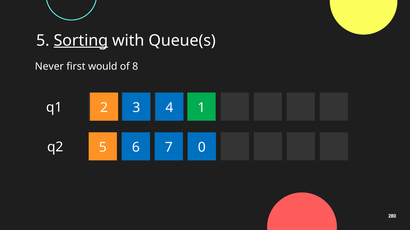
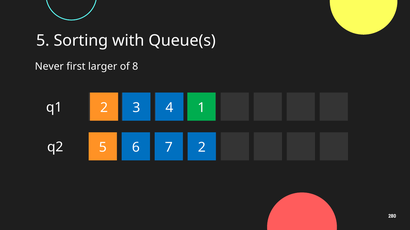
Sorting underline: present -> none (81, 41)
would: would -> larger (103, 67)
5 0: 0 -> 2 (202, 148)
